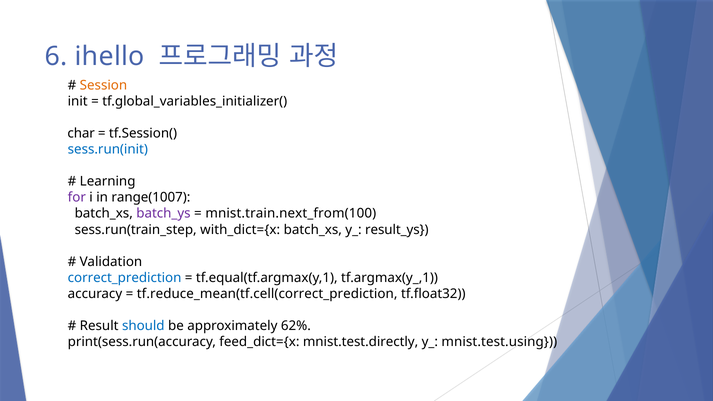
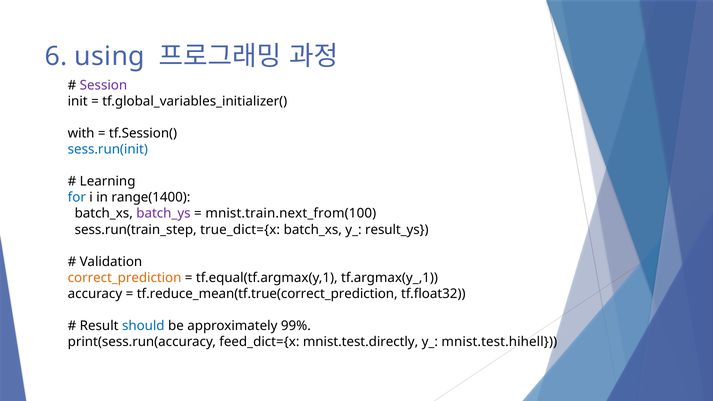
ihello: ihello -> using (110, 56)
Session colour: orange -> purple (103, 85)
char: char -> with (81, 133)
for colour: purple -> blue (77, 198)
range(1007: range(1007 -> range(1400 (151, 198)
with_dict={x: with_dict={x -> true_dict={x (240, 230)
correct_prediction colour: blue -> orange (125, 278)
tf.reduce_mean(tf.cell(correct_prediction: tf.reduce_mean(tf.cell(correct_prediction -> tf.reduce_mean(tf.true(correct_prediction (267, 294)
62%: 62% -> 99% (296, 326)
mnist.test.using: mnist.test.using -> mnist.test.hihell (499, 342)
